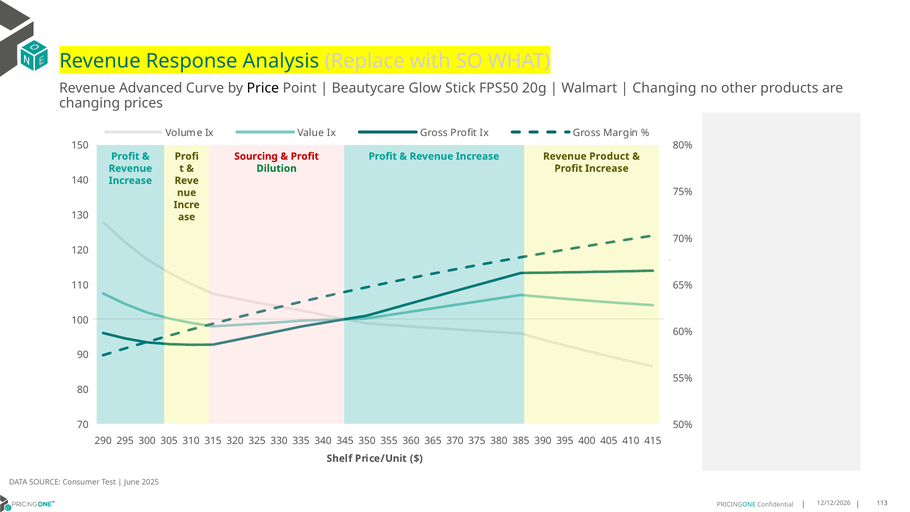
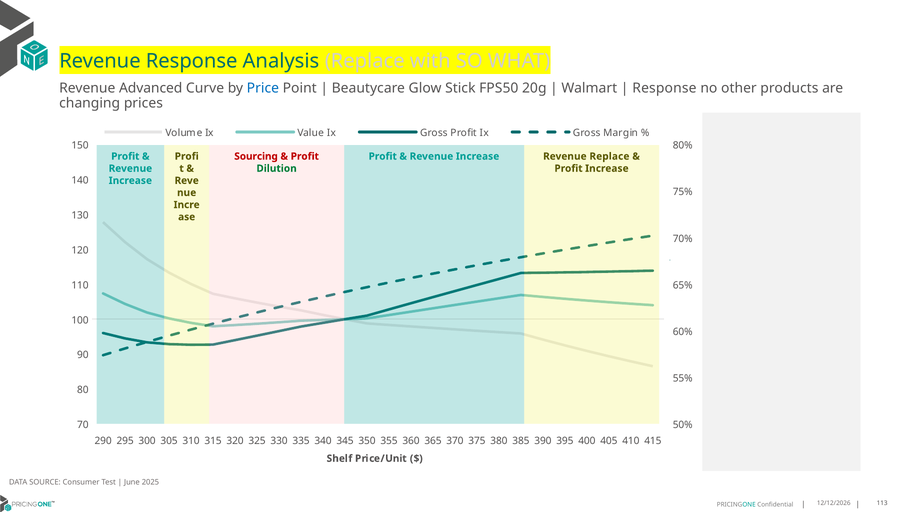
Price colour: black -> blue (263, 88)
Changing: Changing -> Response (664, 88)
Revenue Product: Product -> Replace (609, 156)
